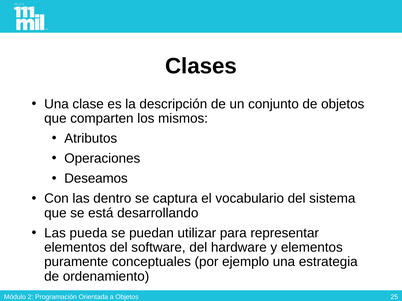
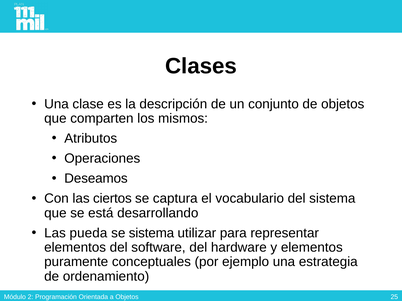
dentro: dentro -> ciertos (112, 199)
se puedan: puedan -> sistema (152, 233)
